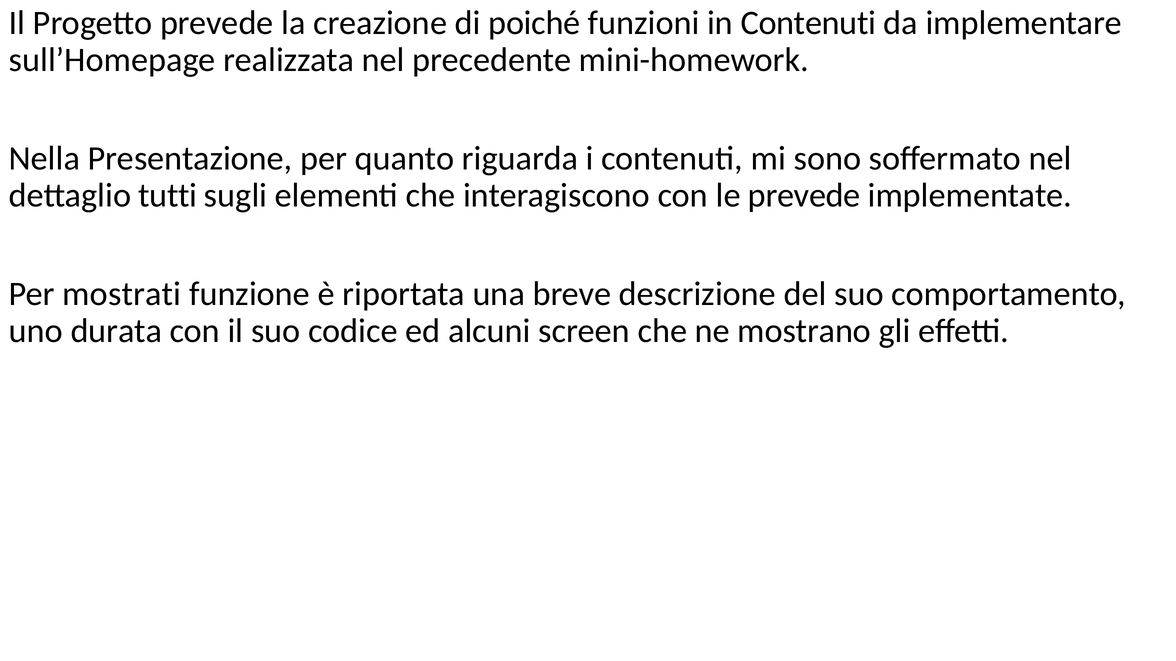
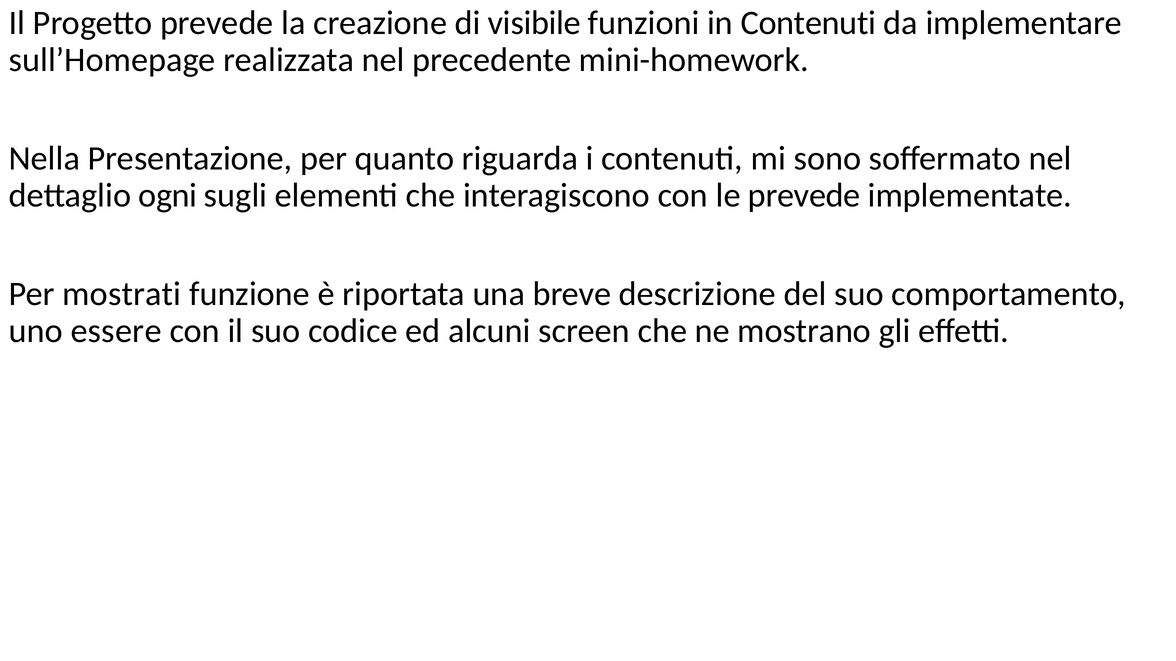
poiché: poiché -> visibile (534, 23)
tutti: tutti -> ogni (168, 195)
durata: durata -> essere (116, 331)
